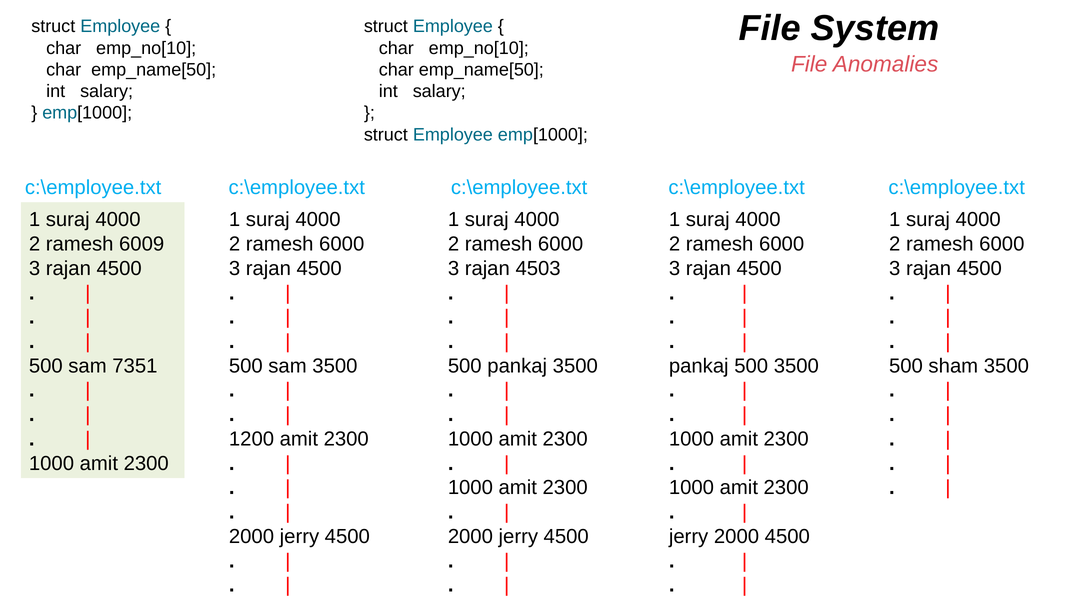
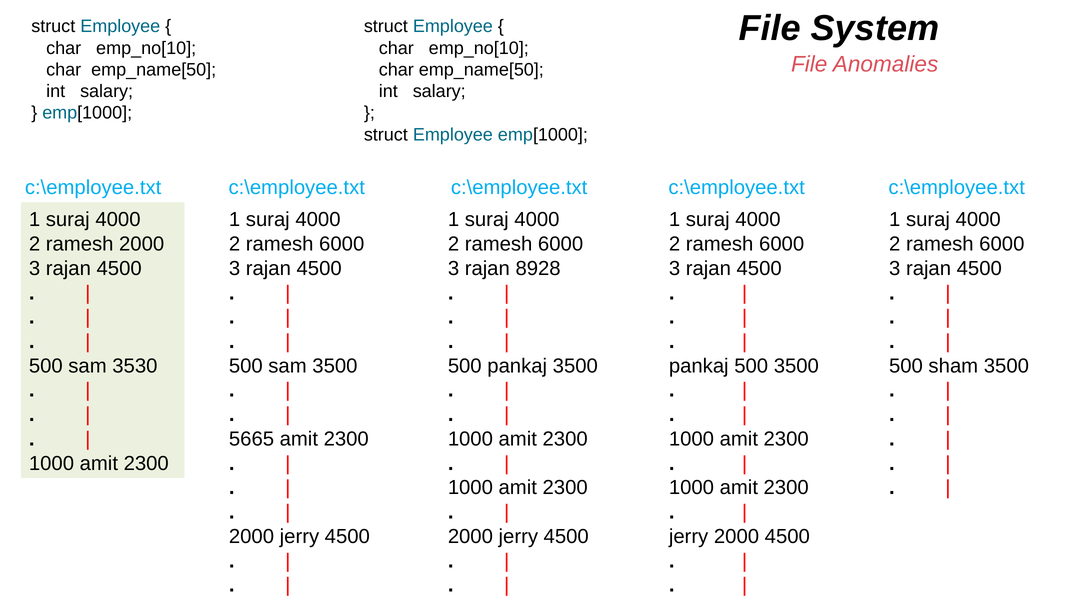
ramesh 6009: 6009 -> 2000 (142, 244)
4503: 4503 -> 8928 (538, 269)
7351: 7351 -> 3530 (135, 366)
1200: 1200 -> 5665 (252, 439)
